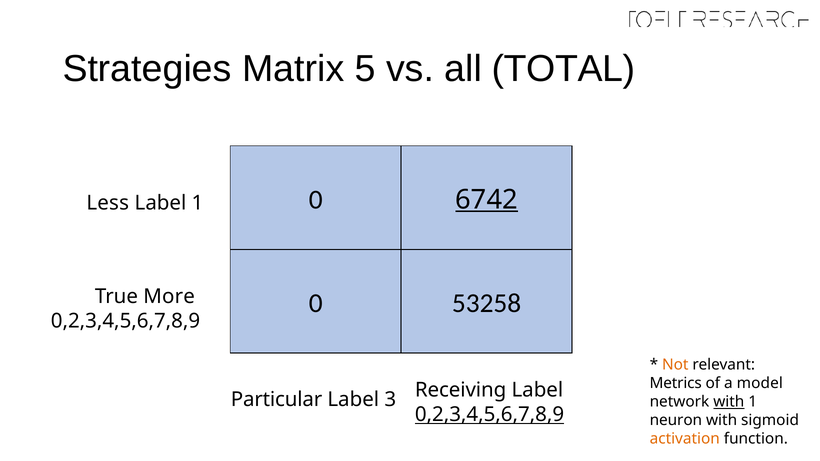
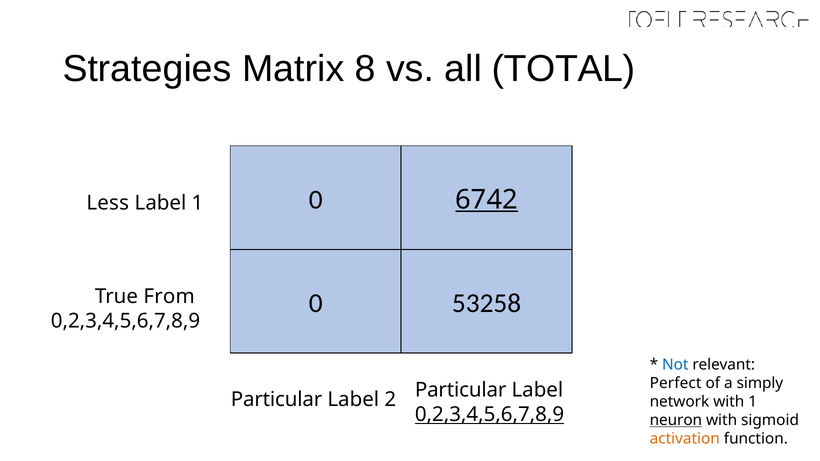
5: 5 -> 8 (365, 69)
More: More -> From (169, 296)
Not colour: orange -> blue (675, 365)
Metrics: Metrics -> Perfect (676, 383)
model: model -> simply (760, 383)
Receiving: Receiving -> Particular (461, 390)
3: 3 -> 2 (390, 400)
with underline: present -> none (729, 402)
neuron underline: none -> present (676, 420)
